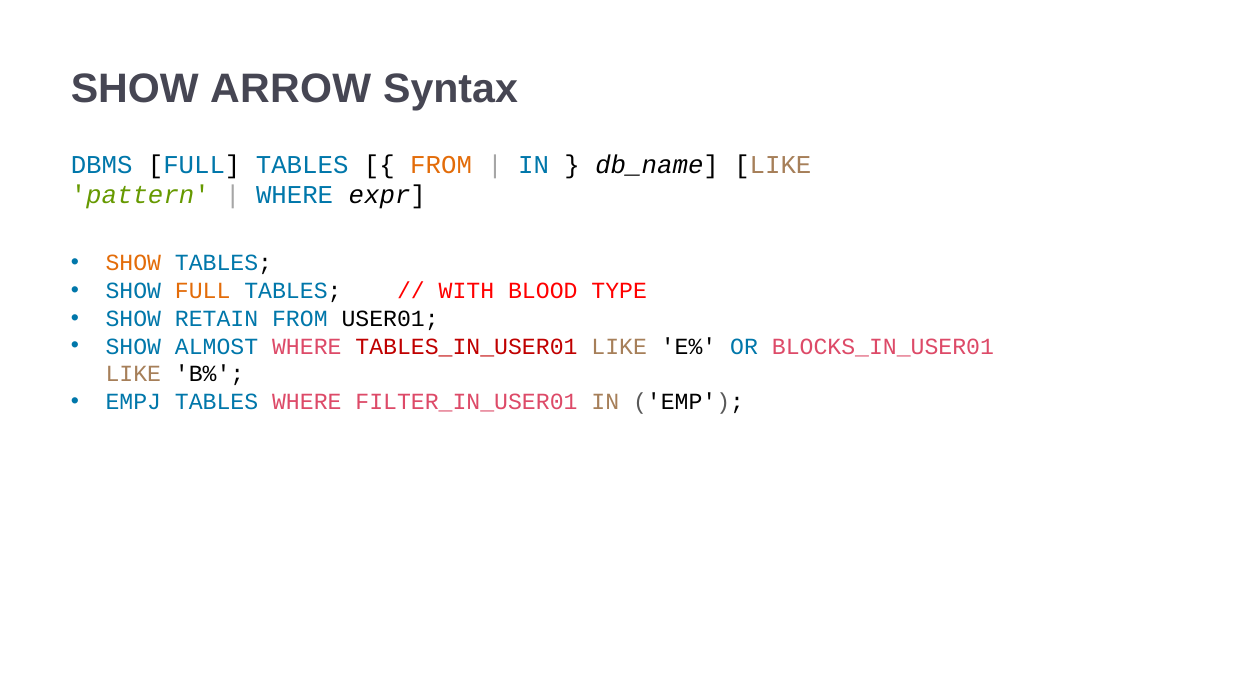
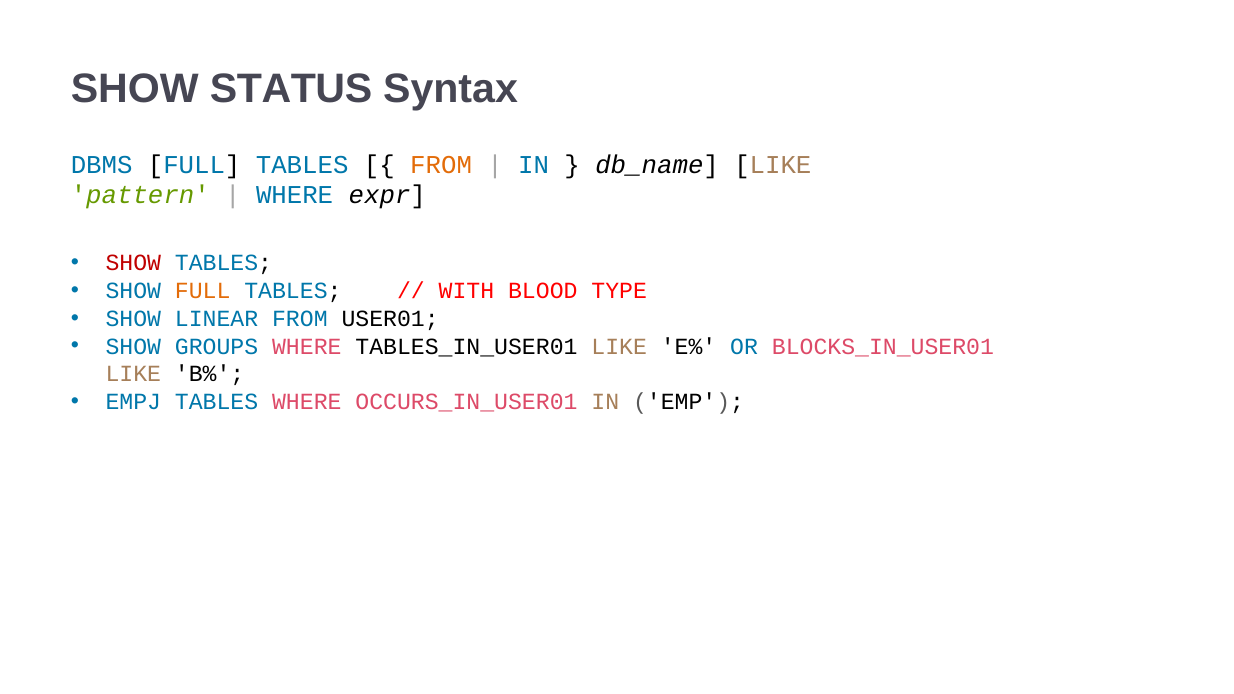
ARROW: ARROW -> STATUS (291, 89)
SHOW colour: orange -> red (133, 263)
RETAIN: RETAIN -> LINEAR (217, 319)
ALMOST: ALMOST -> GROUPS (217, 346)
TABLES_IN_USER01 colour: red -> black (466, 346)
FILTER_IN_USER01: FILTER_IN_USER01 -> OCCURS_IN_USER01 (466, 402)
